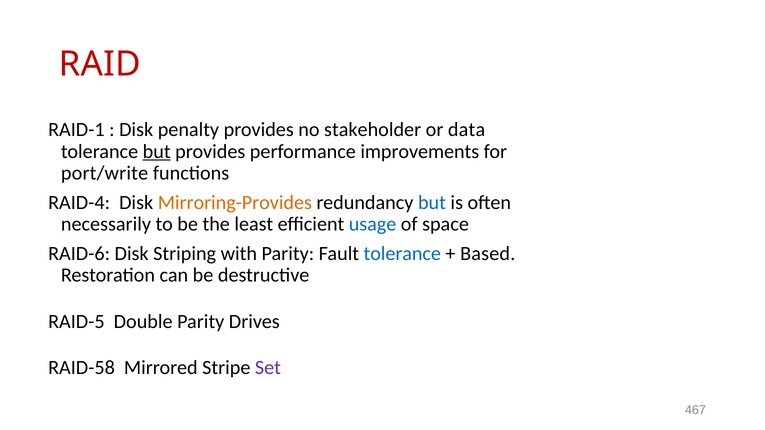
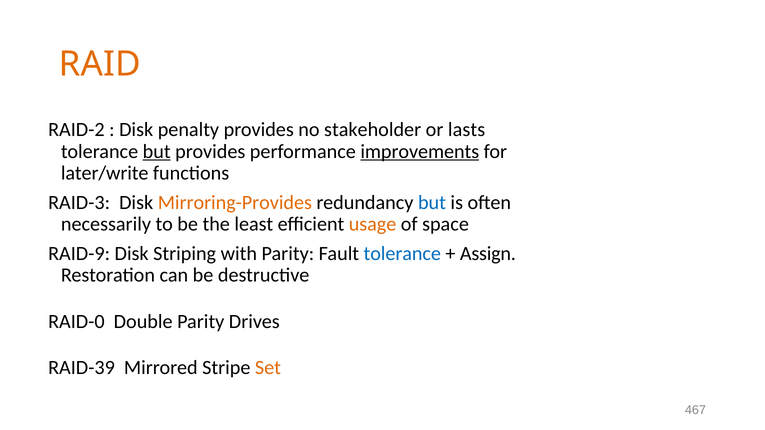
RAID colour: red -> orange (100, 64)
RAID-1: RAID-1 -> RAID-2 (76, 130)
data: data -> lasts (467, 130)
improvements underline: none -> present (420, 152)
port/write: port/write -> later/write (105, 173)
RAID-4: RAID-4 -> RAID-3 (79, 203)
usage colour: blue -> orange (373, 224)
RAID-6: RAID-6 -> RAID-9 (79, 254)
Based: Based -> Assign (488, 254)
RAID-5: RAID-5 -> RAID-0 (76, 322)
RAID-58: RAID-58 -> RAID-39 (82, 368)
Set colour: purple -> orange (268, 368)
